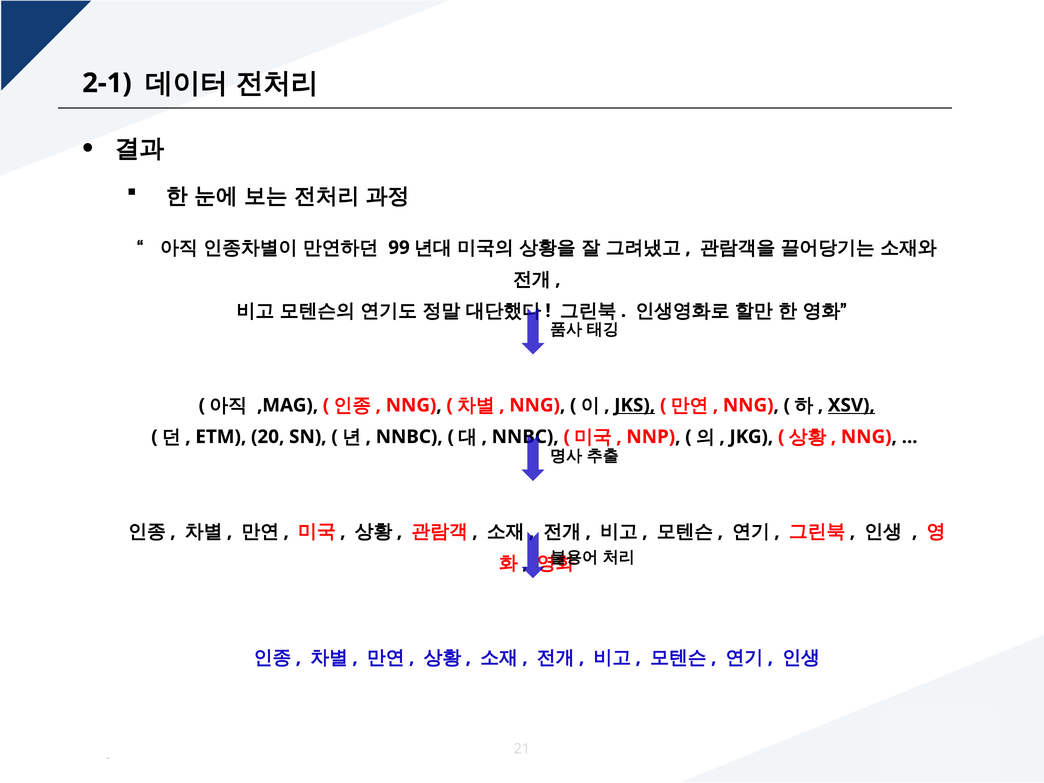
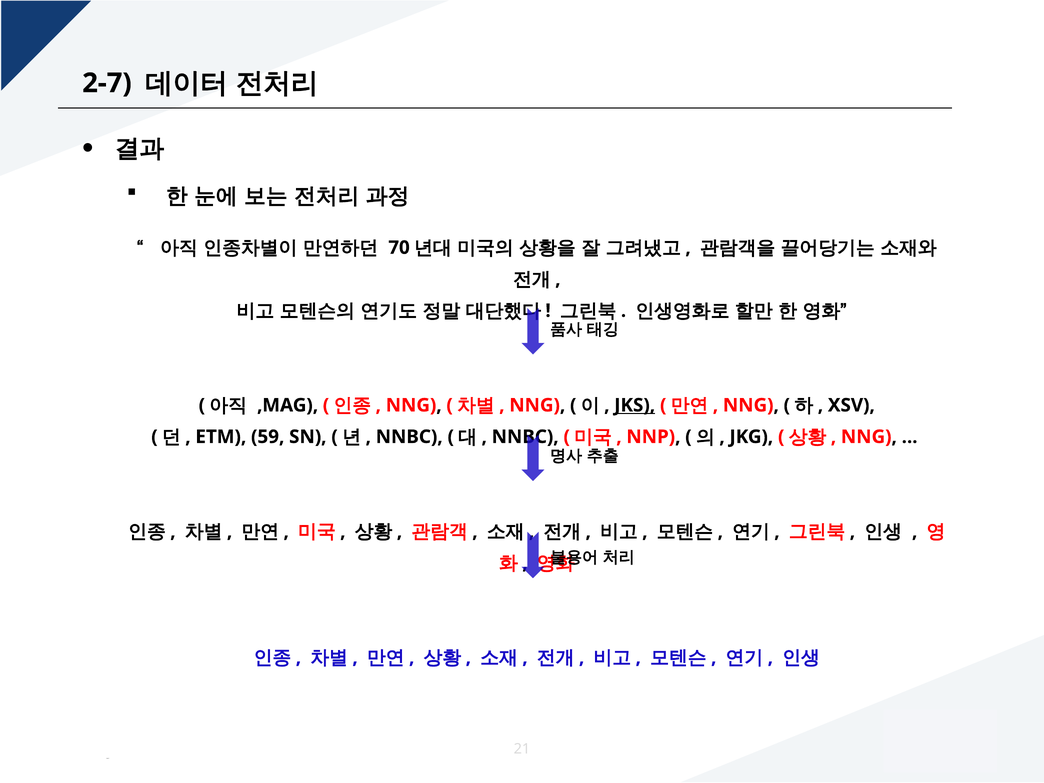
2-1: 2-1 -> 2-7 (107, 83)
99: 99 -> 70 (399, 248)
XSV underline: present -> none (851, 405)
20: 20 -> 59 (268, 437)
